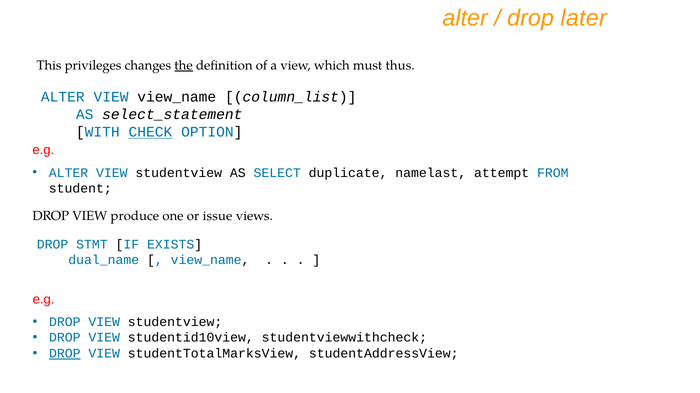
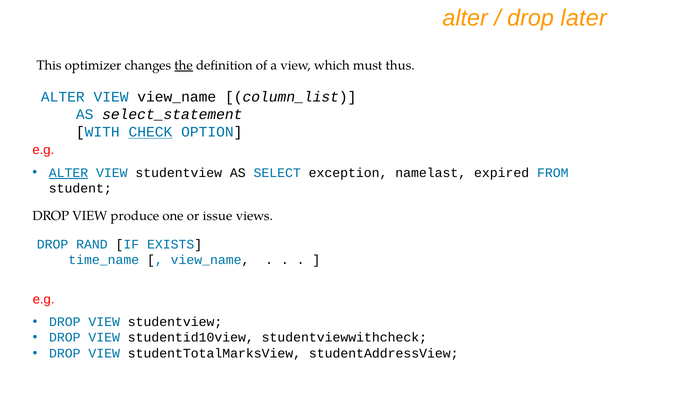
privileges: privileges -> optimizer (93, 66)
ALTER underline: none -> present (69, 173)
duplicate: duplicate -> exception (348, 173)
attempt: attempt -> expired (502, 173)
STMT: STMT -> RAND (92, 245)
dual_name: dual_name -> time_name (104, 260)
DROP underline: present -> none (65, 354)
